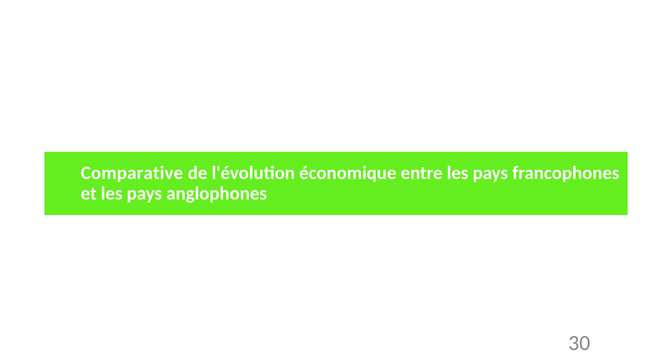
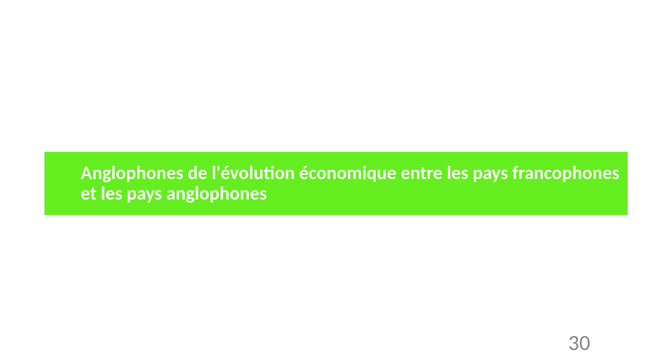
Comparative: Comparative -> Anglophones (132, 173)
